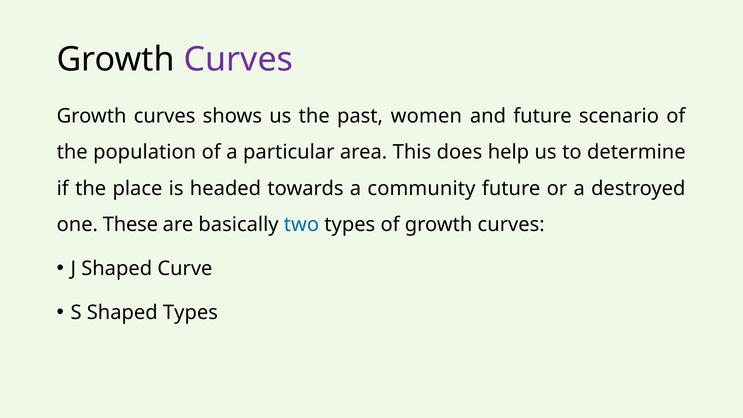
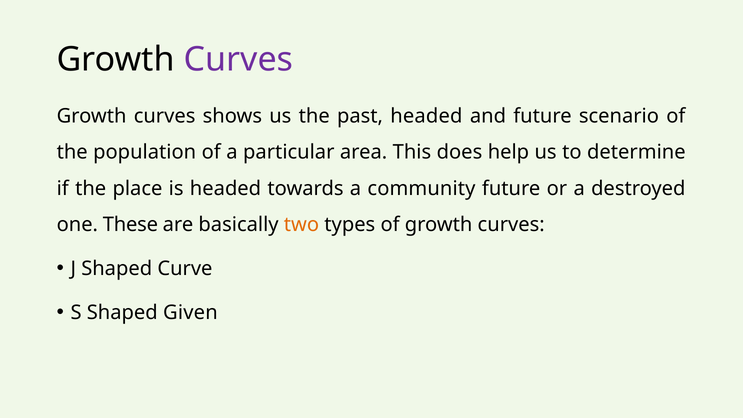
past women: women -> headed (426, 116)
two colour: blue -> orange (301, 225)
Shaped Types: Types -> Given (190, 313)
